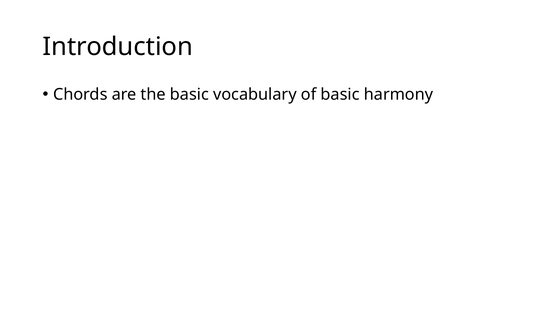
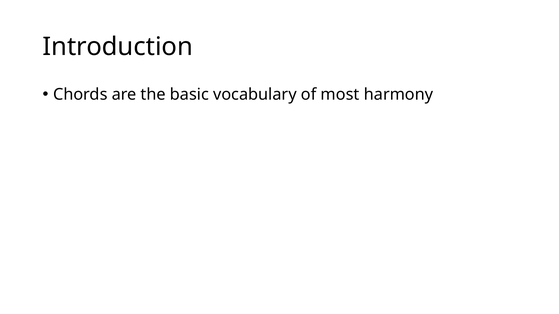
of basic: basic -> most (340, 95)
